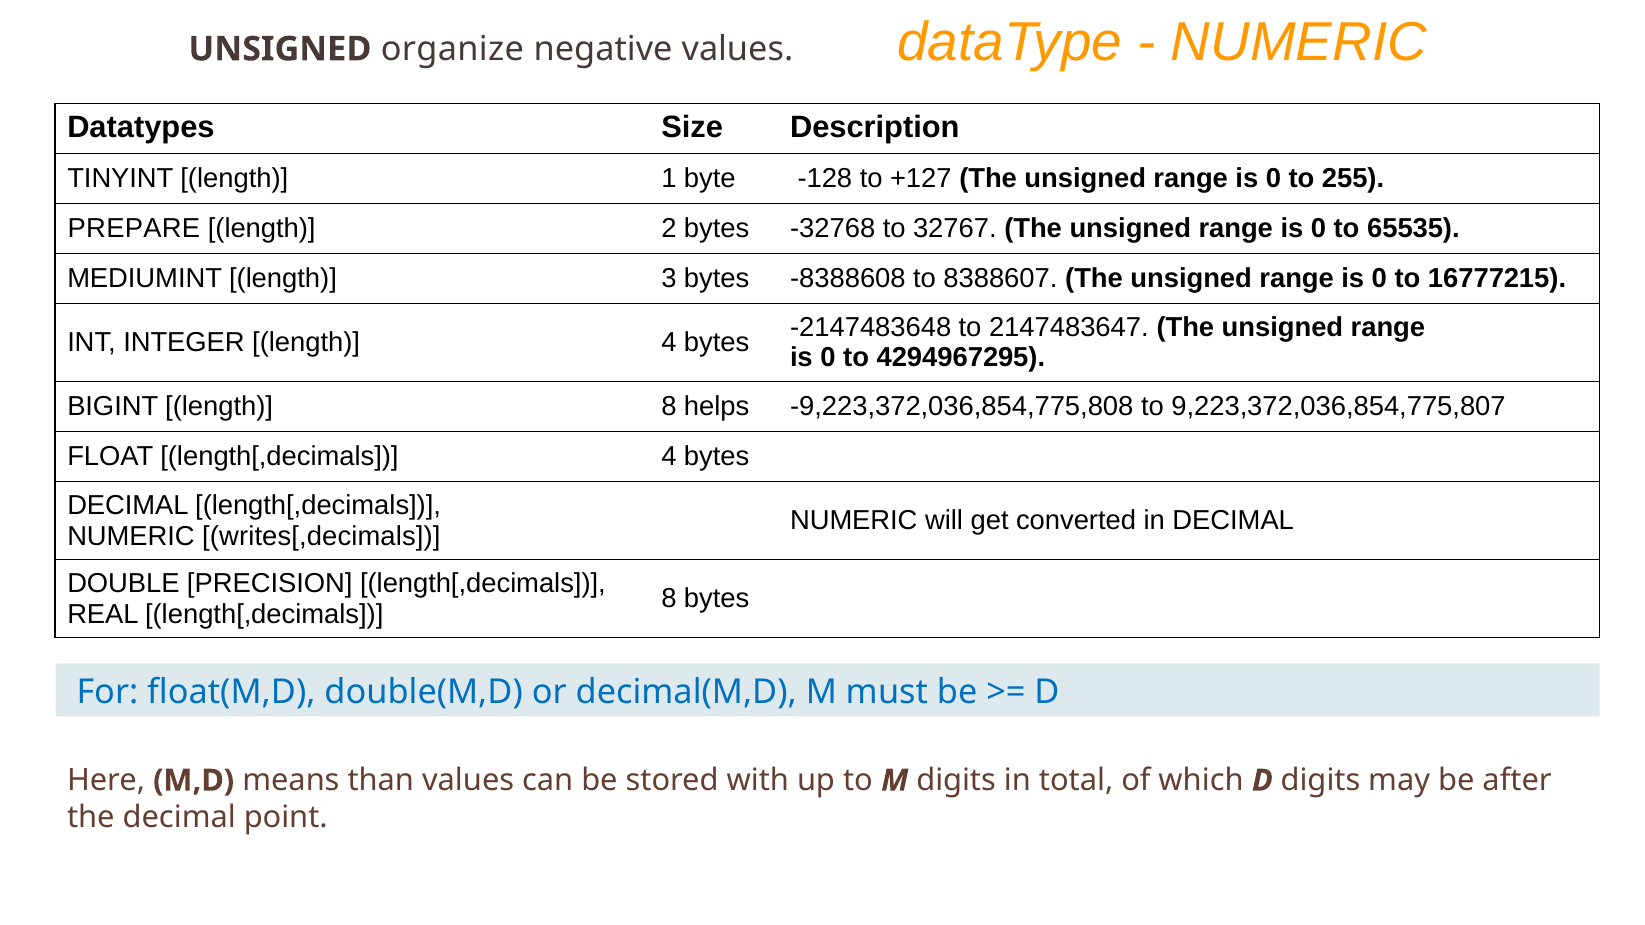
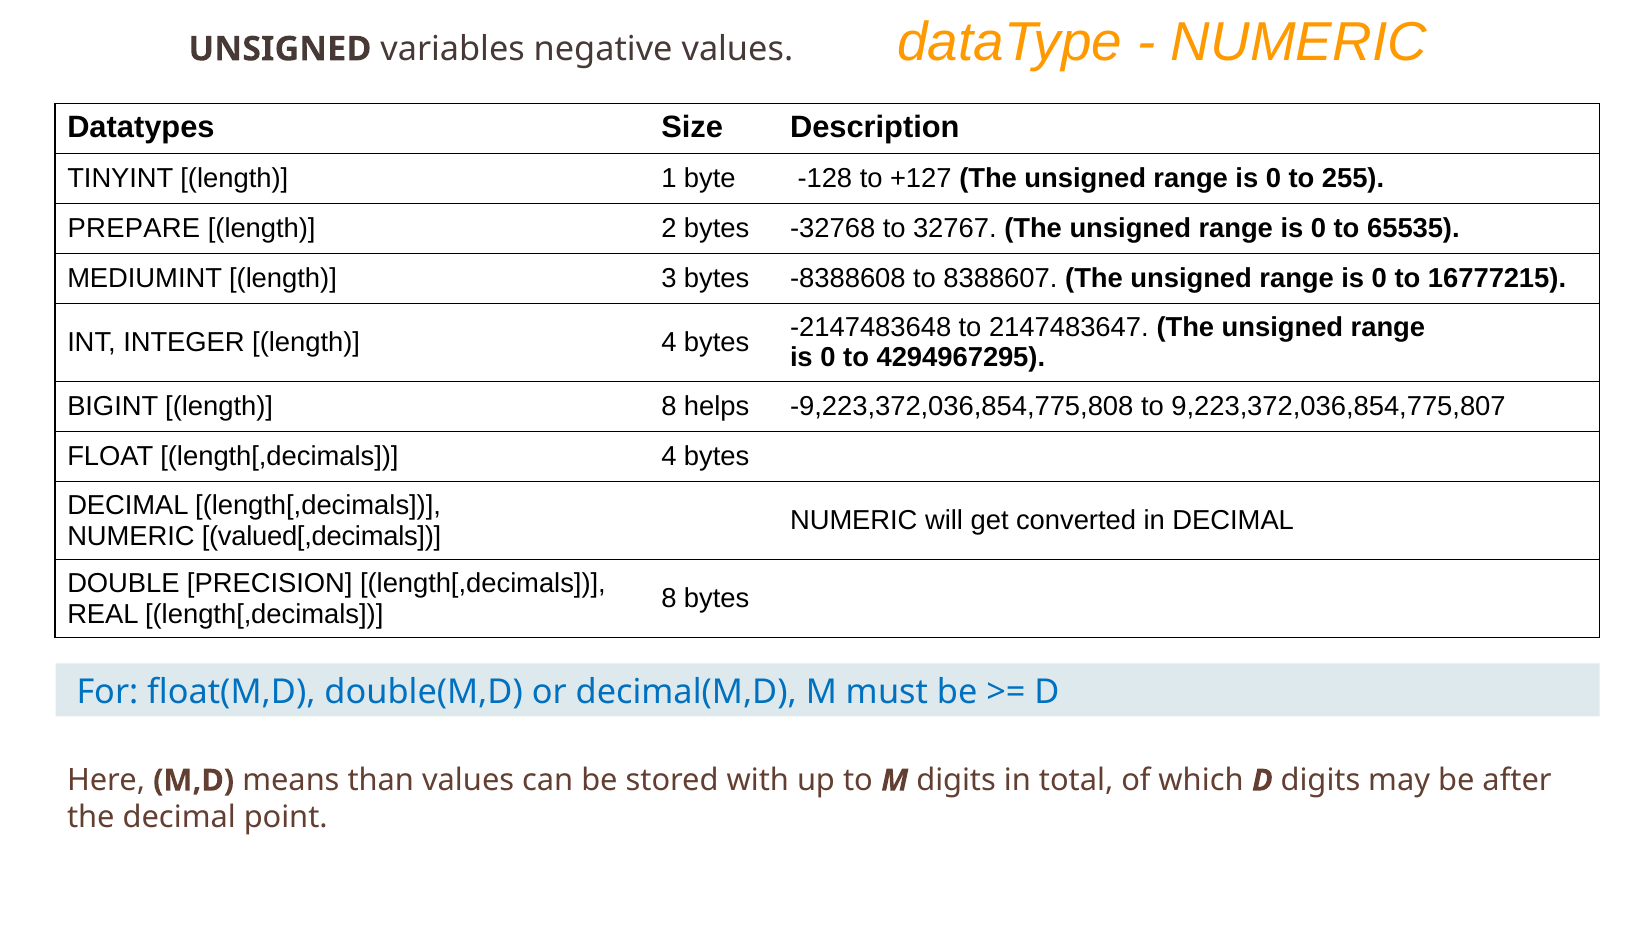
organize: organize -> variables (453, 49)
writes[,decimals: writes[,decimals -> valued[,decimals (322, 536)
